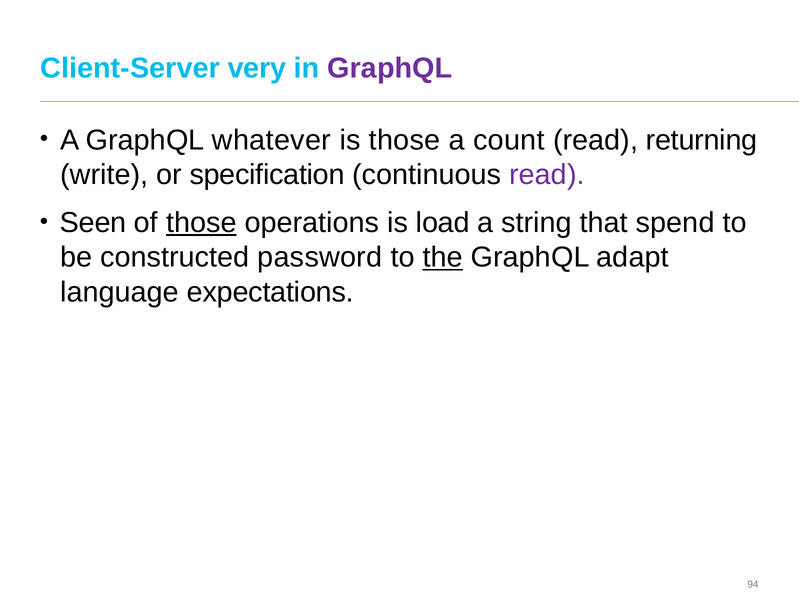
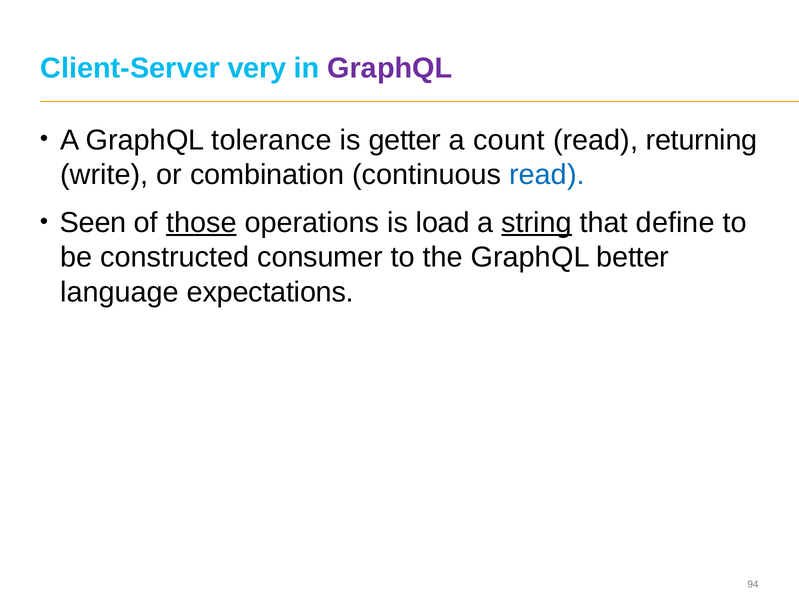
whatever: whatever -> tolerance (272, 140)
is those: those -> getter (405, 140)
specification: specification -> combination (267, 175)
read colour: purple -> blue (547, 175)
string underline: none -> present (537, 223)
spend: spend -> define (675, 223)
password: password -> consumer (320, 257)
the underline: present -> none (443, 257)
adapt: adapt -> better (633, 257)
